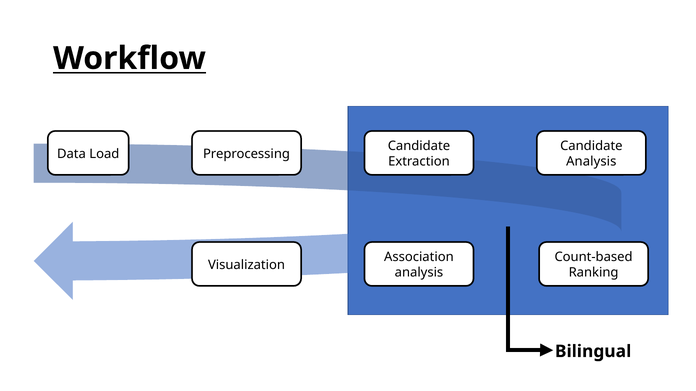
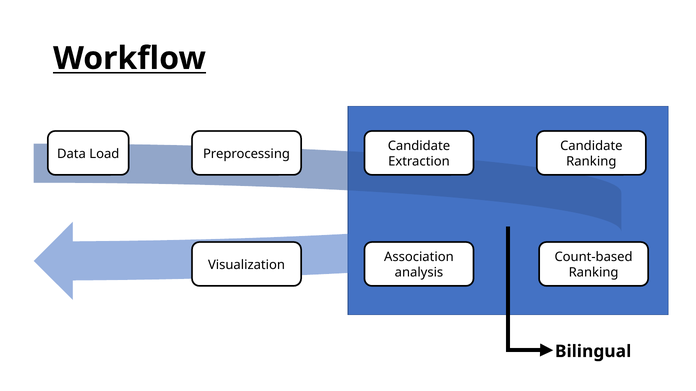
Analysis: Analysis -> Ranking (591, 162)
